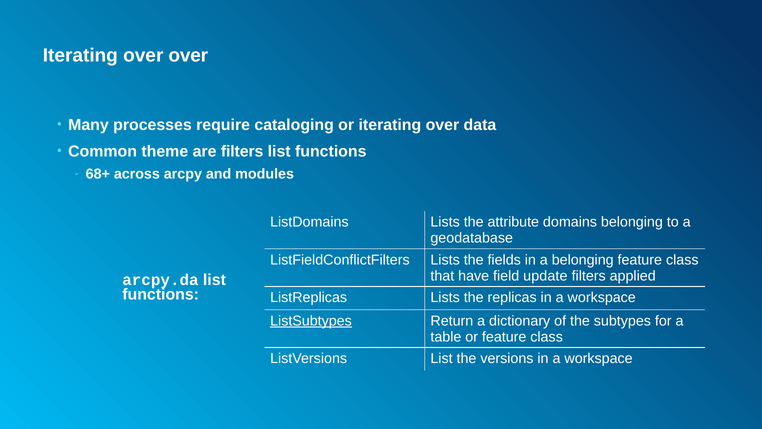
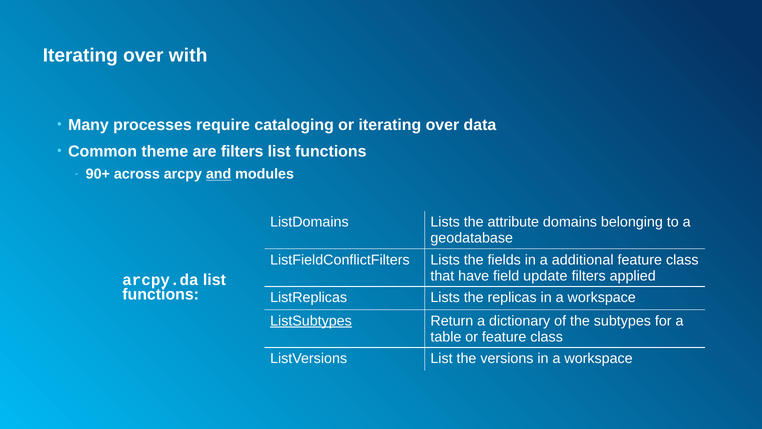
over over: over -> with (188, 55)
68+: 68+ -> 90+ (98, 174)
and underline: none -> present (219, 174)
a belonging: belonging -> additional (583, 260)
